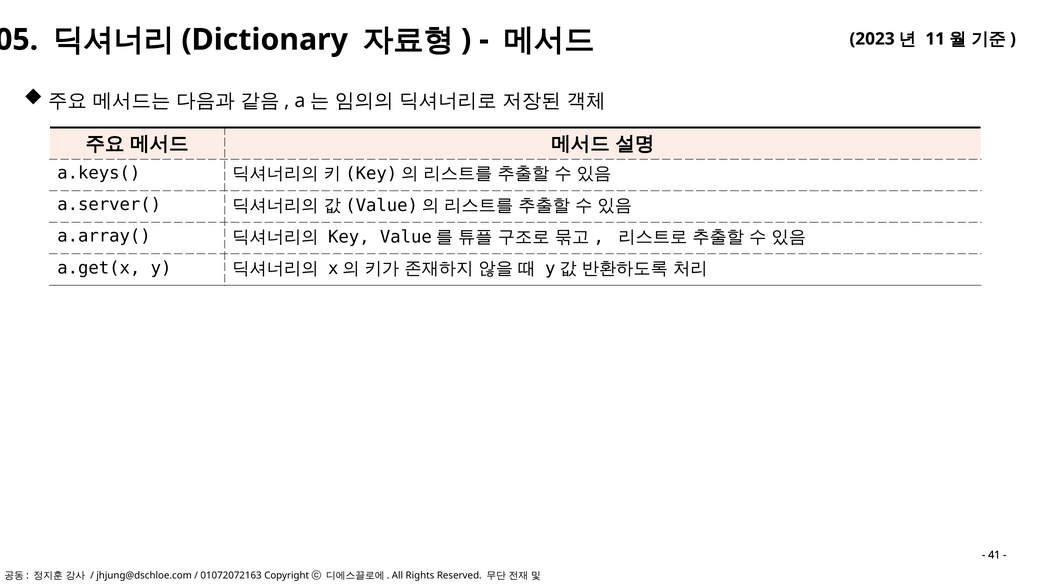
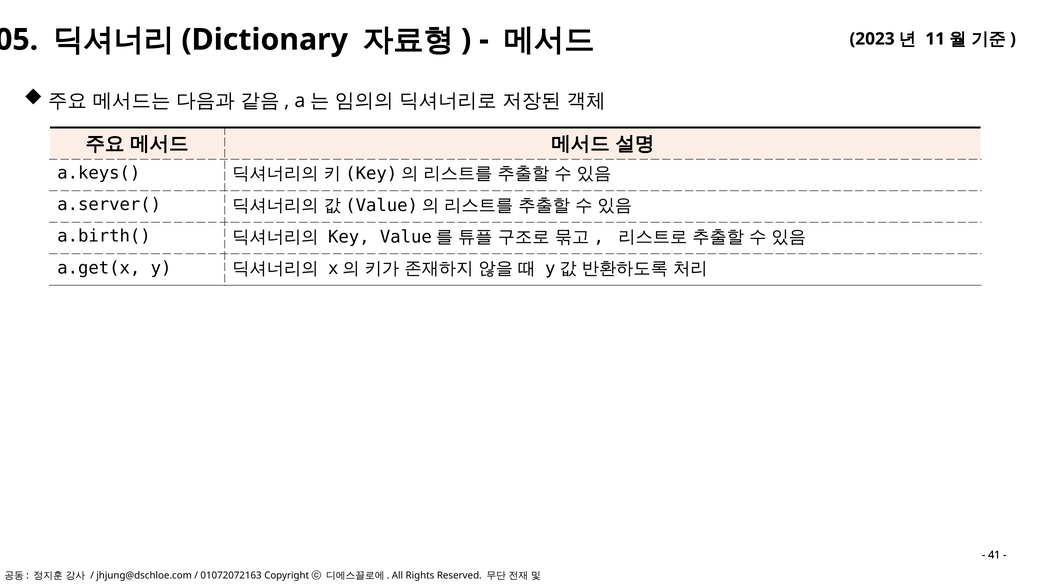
a.array(: a.array( -> a.birth( (104, 236)
